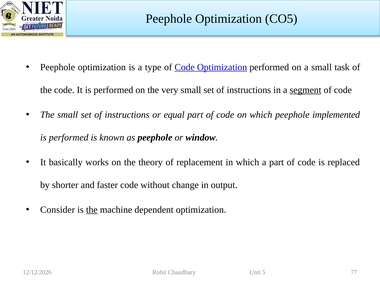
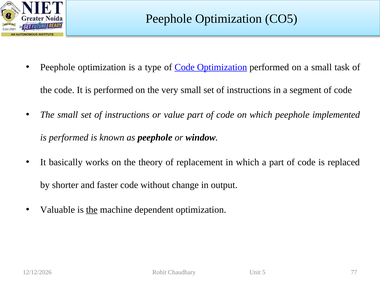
segment underline: present -> none (305, 90)
equal: equal -> value (174, 115)
Consider: Consider -> Valuable (58, 210)
